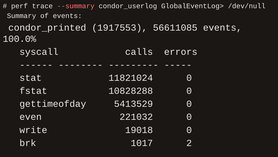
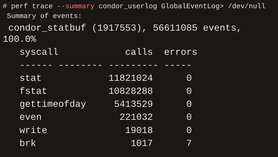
condor_printed: condor_printed -> condor_statbuf (47, 28)
2: 2 -> 7 (189, 142)
